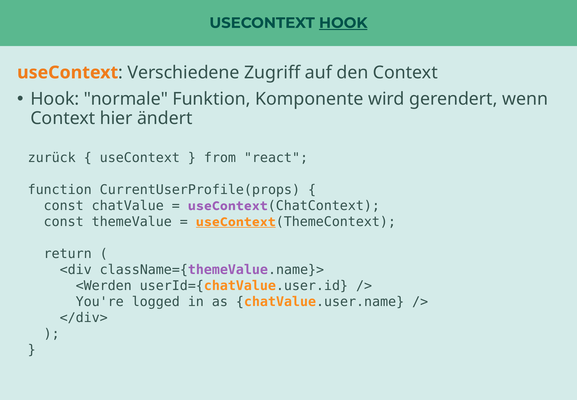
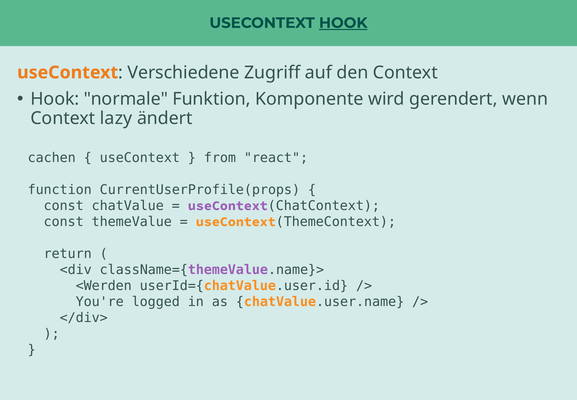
hier: hier -> lazy (116, 118)
zurück: zurück -> cachen (52, 157)
useContext underline: present -> none (236, 221)
